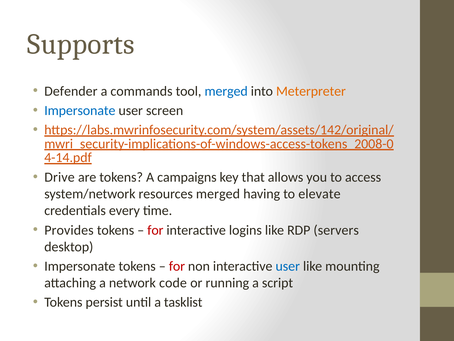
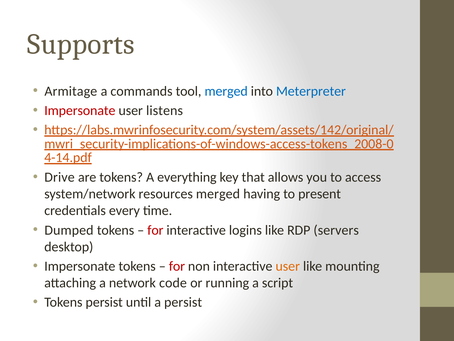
Defender: Defender -> Armitage (71, 91)
Meterpreter colour: orange -> blue (311, 91)
Impersonate colour: blue -> red (80, 110)
screen: screen -> listens (165, 110)
campaigns: campaigns -> everything (187, 177)
elevate: elevate -> present (320, 194)
Provides: Provides -> Dumped (69, 230)
user colour: blue -> orange (288, 266)
a tasklist: tasklist -> persist (183, 302)
